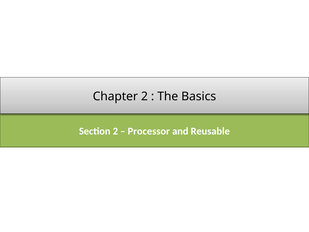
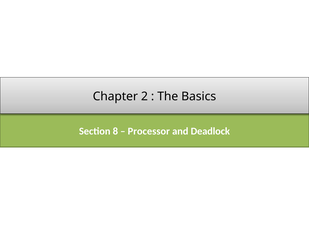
Section 2: 2 -> 8 (115, 131)
Reusable: Reusable -> Deadlock (210, 131)
